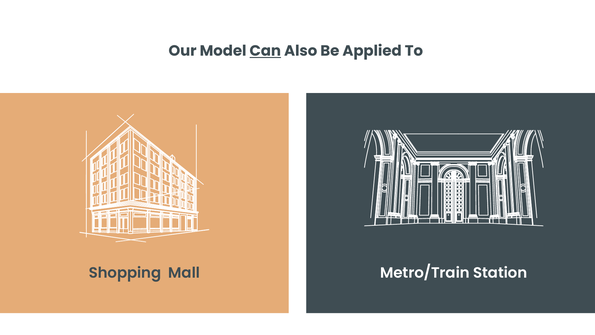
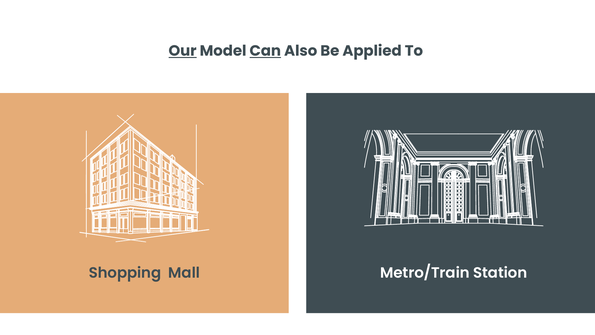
Our underline: none -> present (183, 51)
